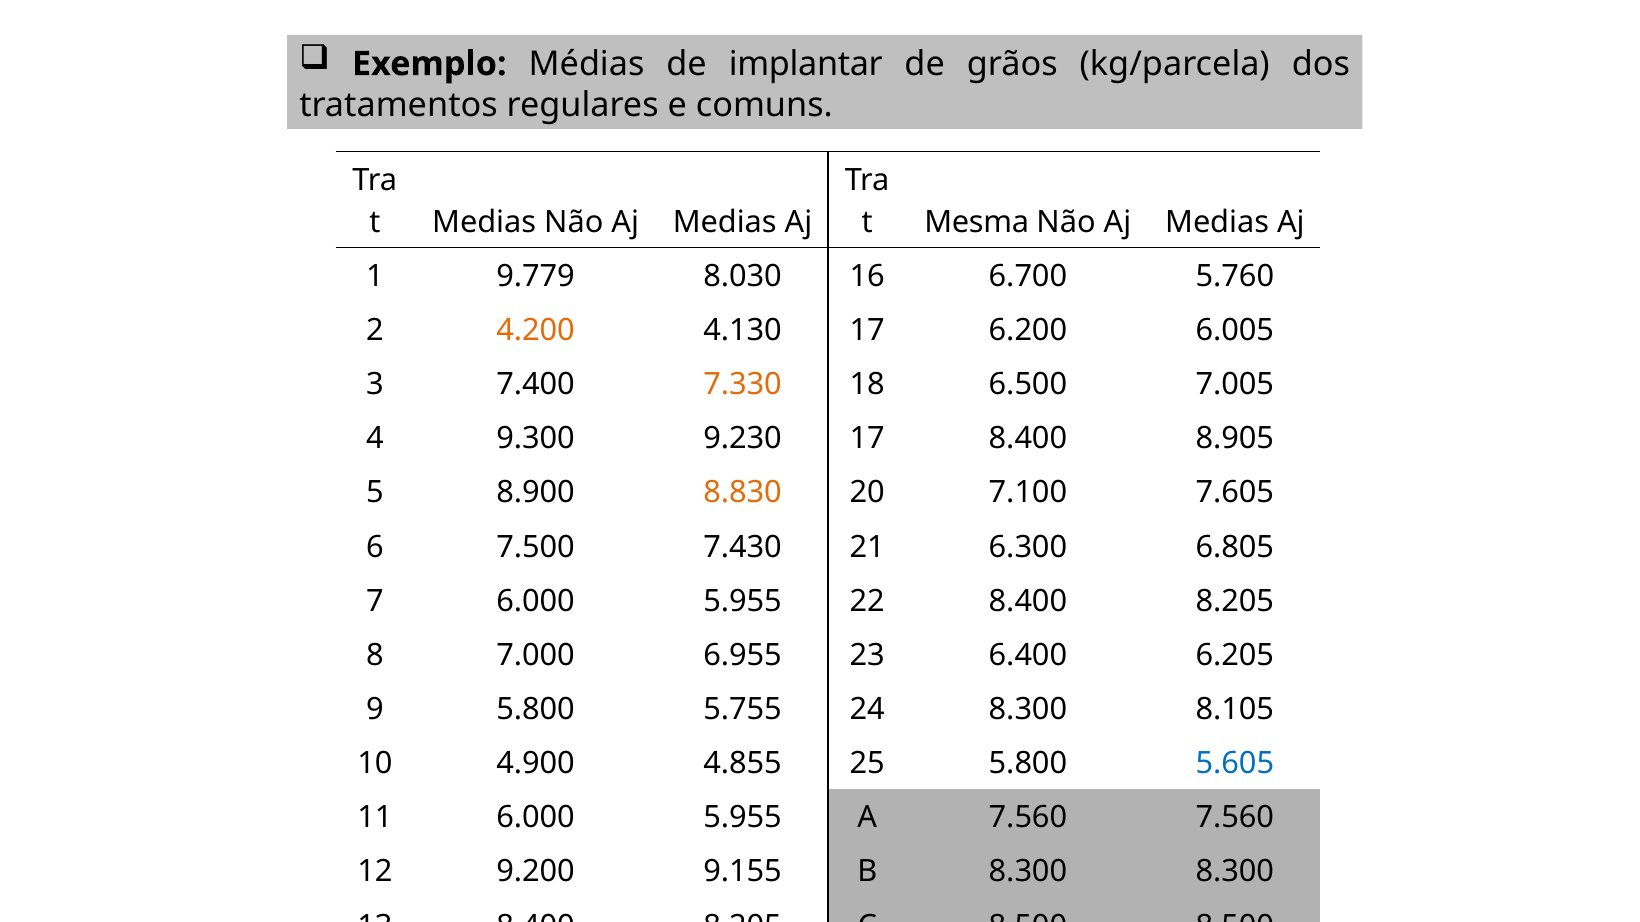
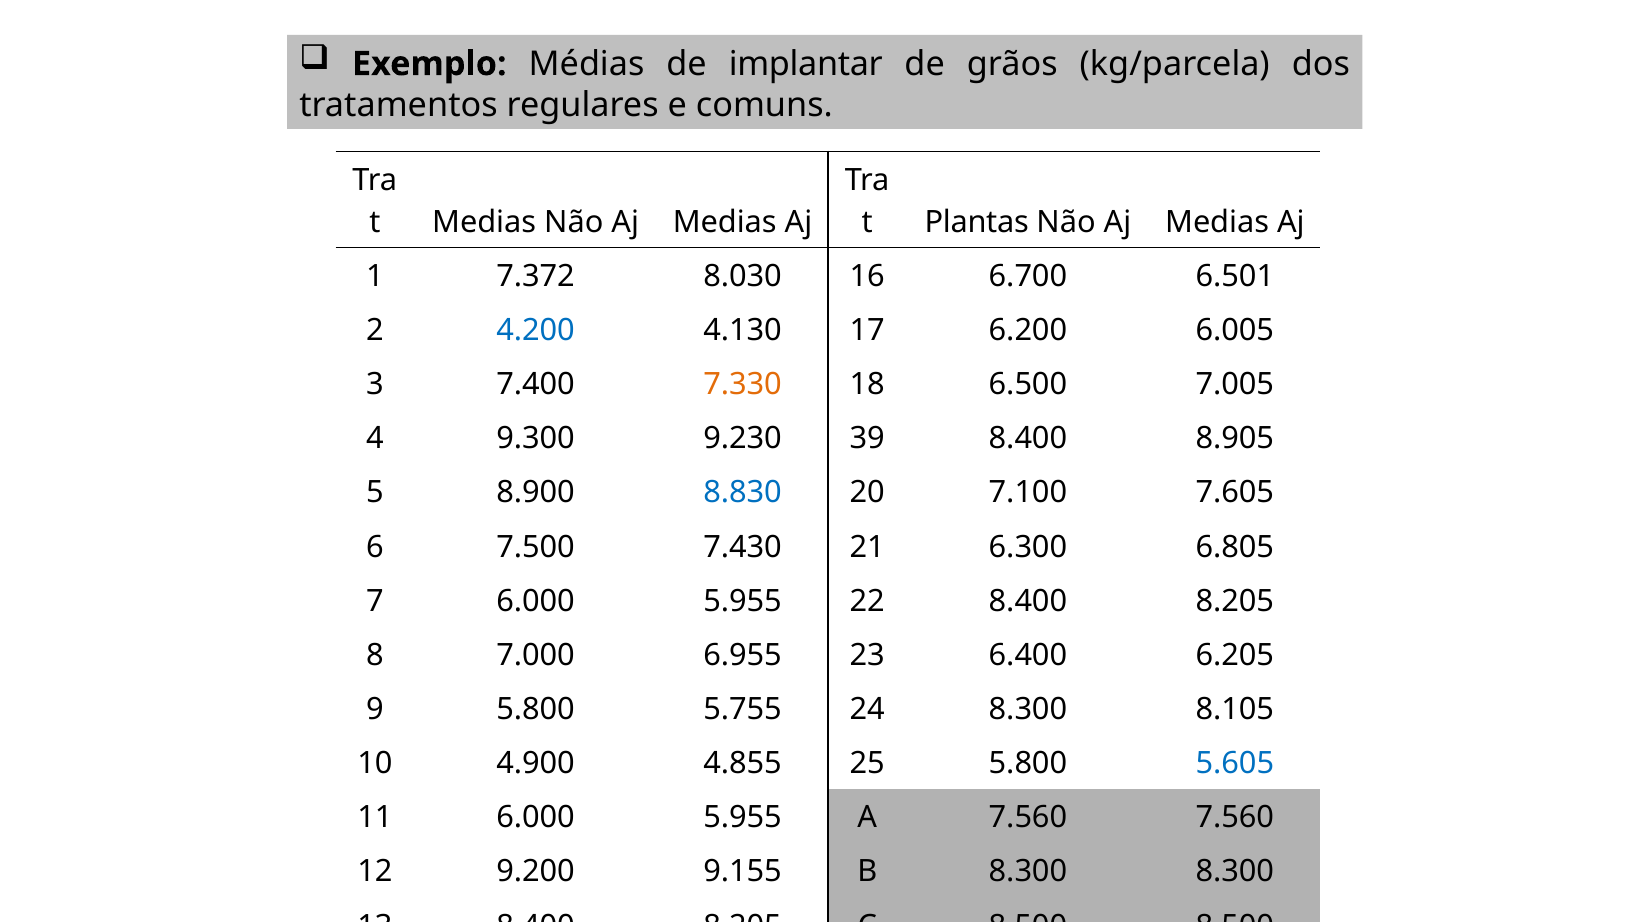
Mesma: Mesma -> Plantas (977, 222)
9.779: 9.779 -> 7.372 (536, 276)
5.760: 5.760 -> 6.501 (1235, 276)
4.200 colour: orange -> blue (536, 330)
9.230 17: 17 -> 39 (867, 439)
8.830 colour: orange -> blue (743, 493)
